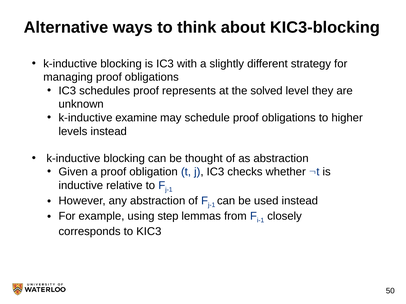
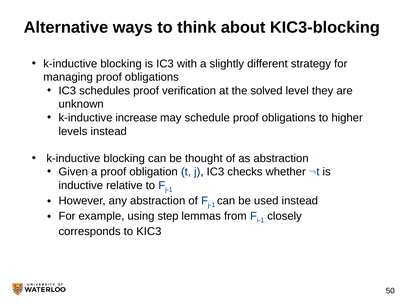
represents: represents -> verification (189, 91)
examine: examine -> increase (136, 118)
